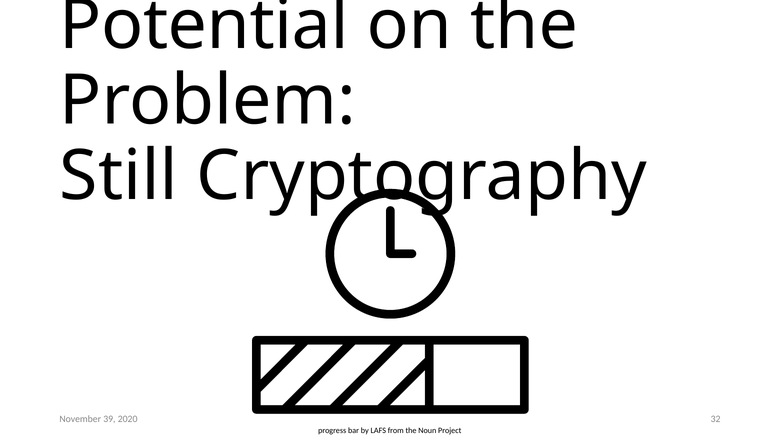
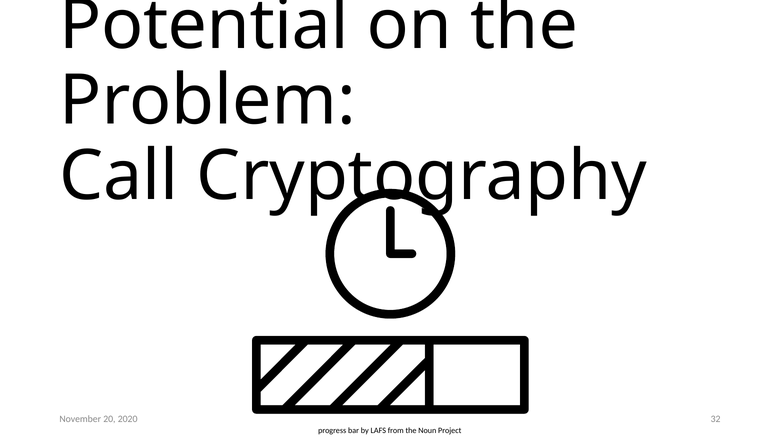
Still: Still -> Call (119, 176)
39: 39 -> 20 (109, 419)
